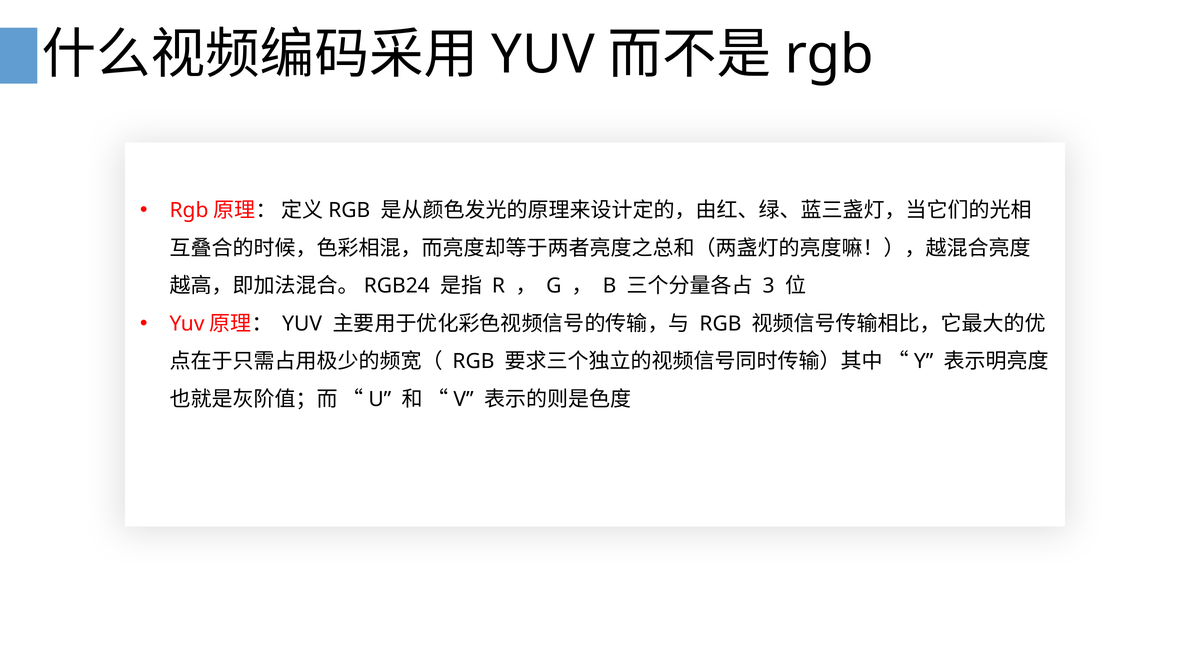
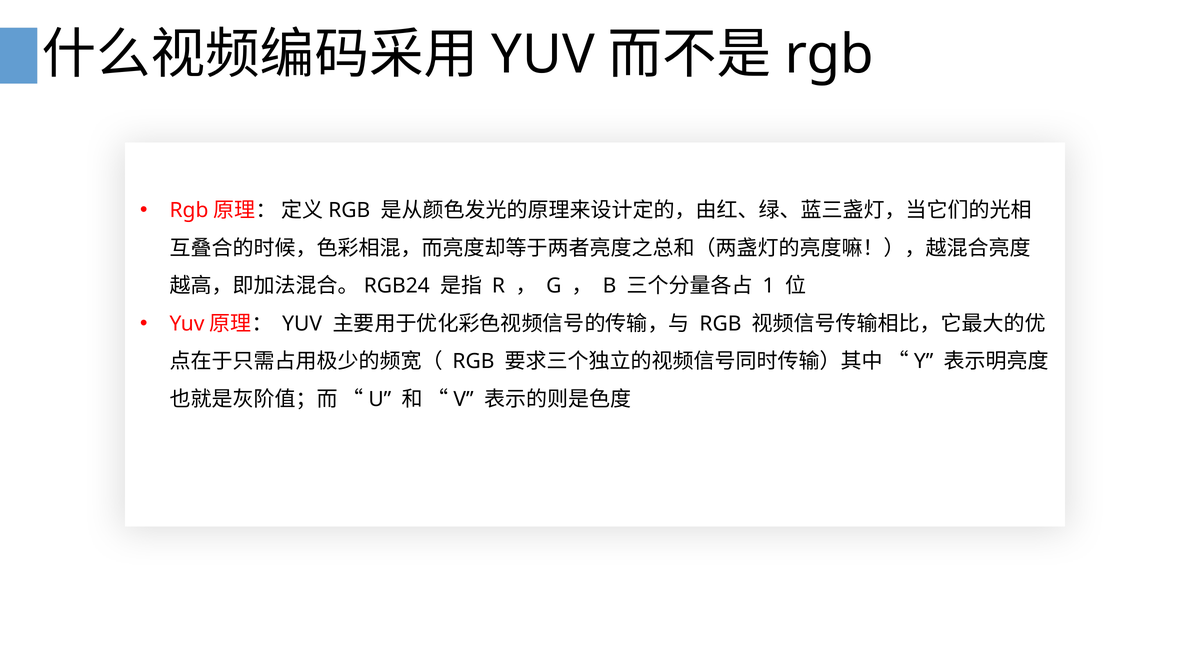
3: 3 -> 1 (769, 286)
